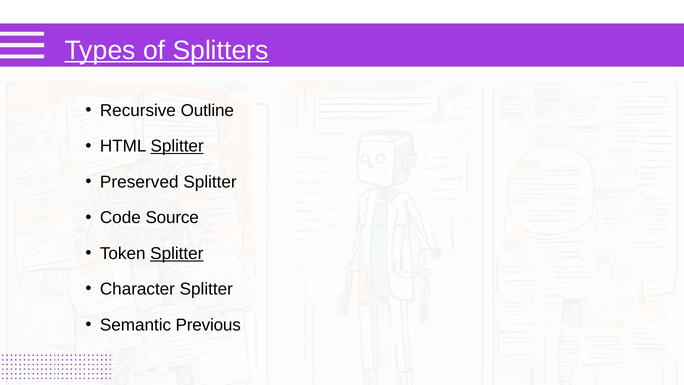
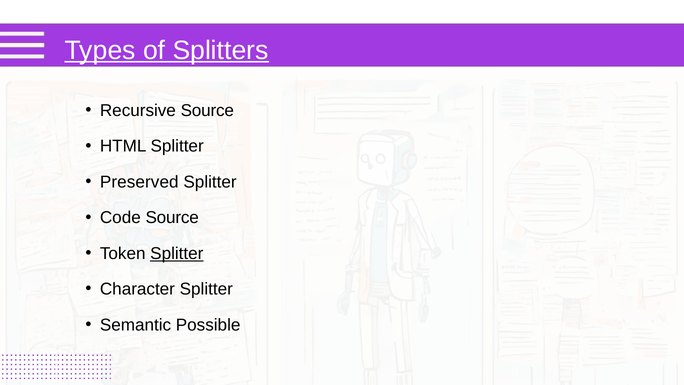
Recursive Outline: Outline -> Source (207, 111)
Splitter underline: present -> none (177, 146)
Previous: Previous -> Possible (208, 325)
